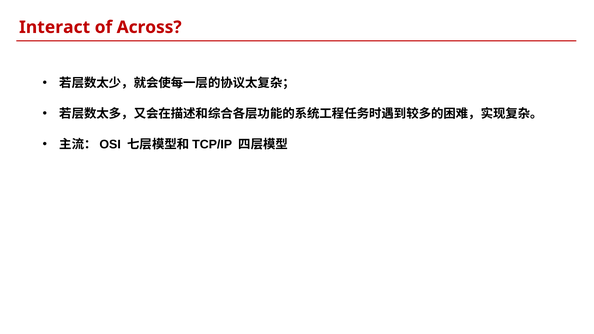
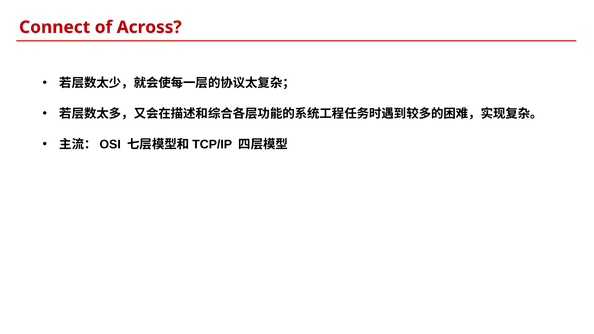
Interact: Interact -> Connect (55, 27)
